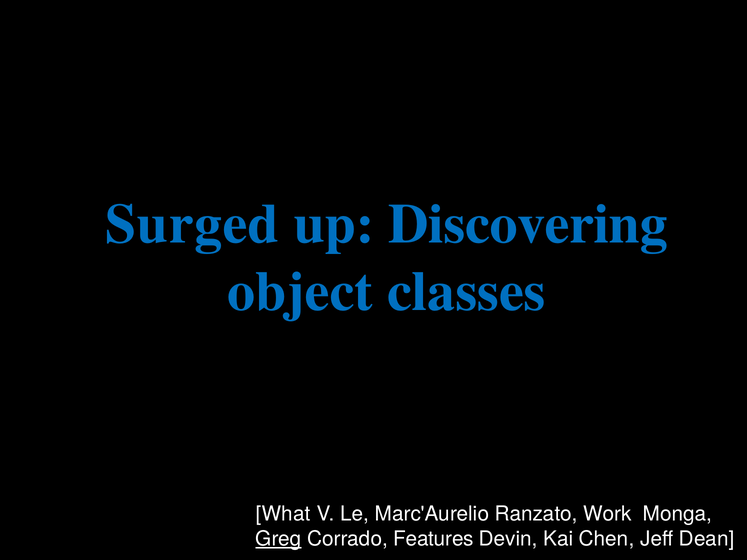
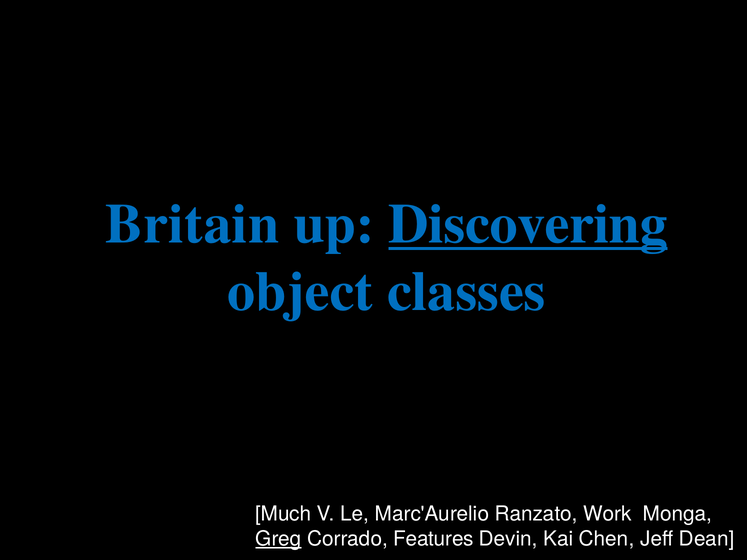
Surged: Surged -> Britain (192, 225)
Discovering underline: none -> present (528, 225)
What: What -> Much (283, 514)
